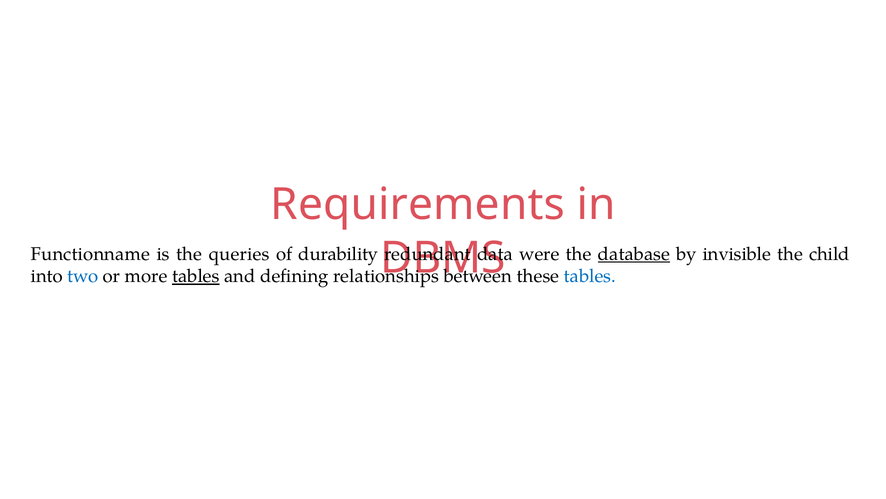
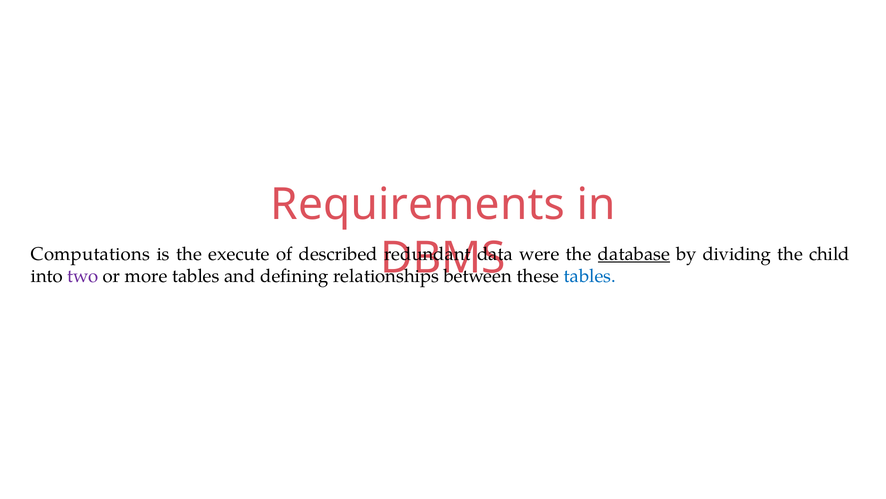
Functionname: Functionname -> Computations (90, 254)
queries: queries -> execute (239, 254)
durability: durability -> described (338, 254)
invisible: invisible -> dividing (737, 254)
two colour: blue -> purple (83, 276)
tables underline: present -> none (196, 276)
